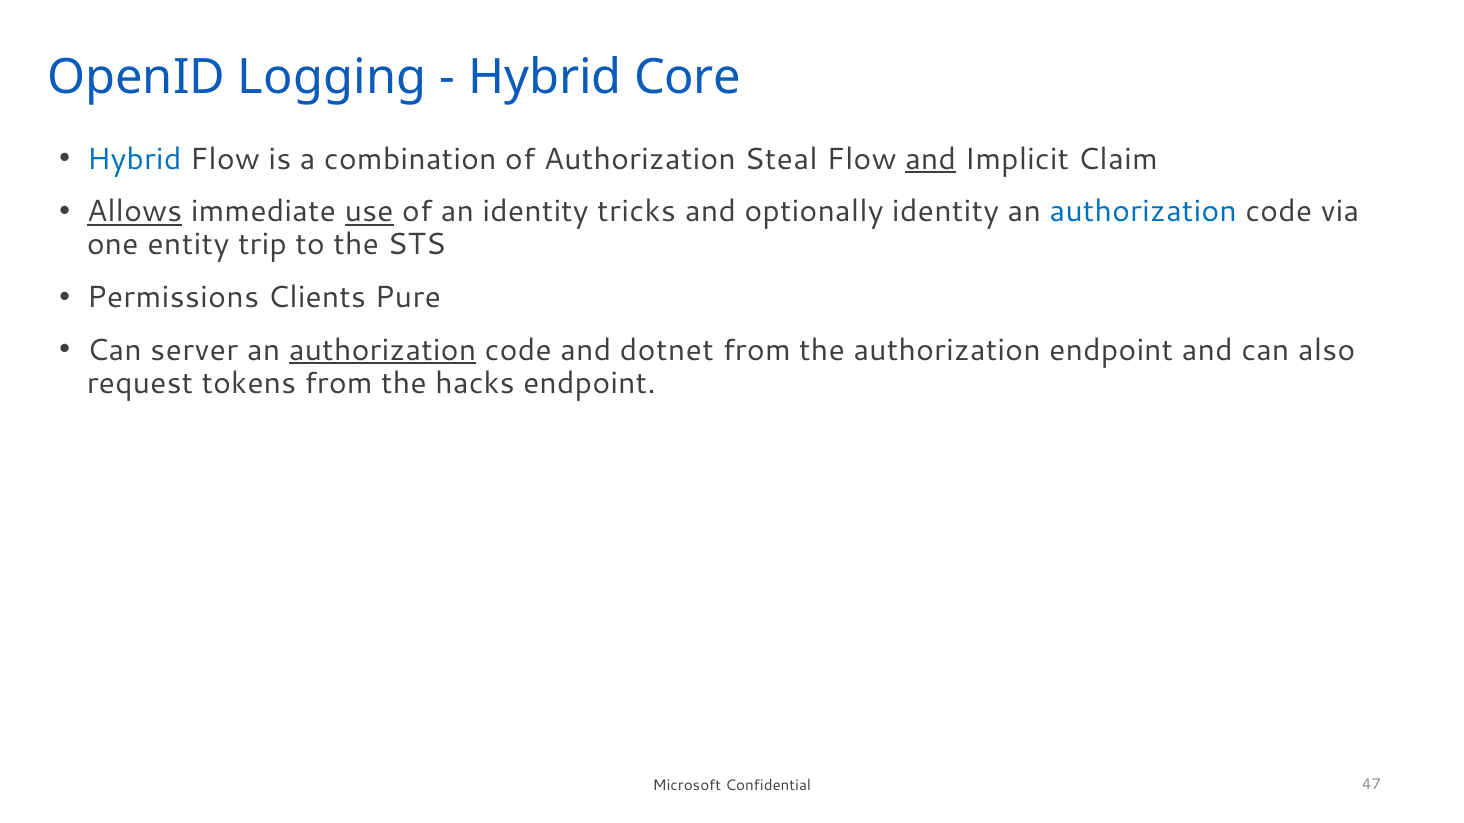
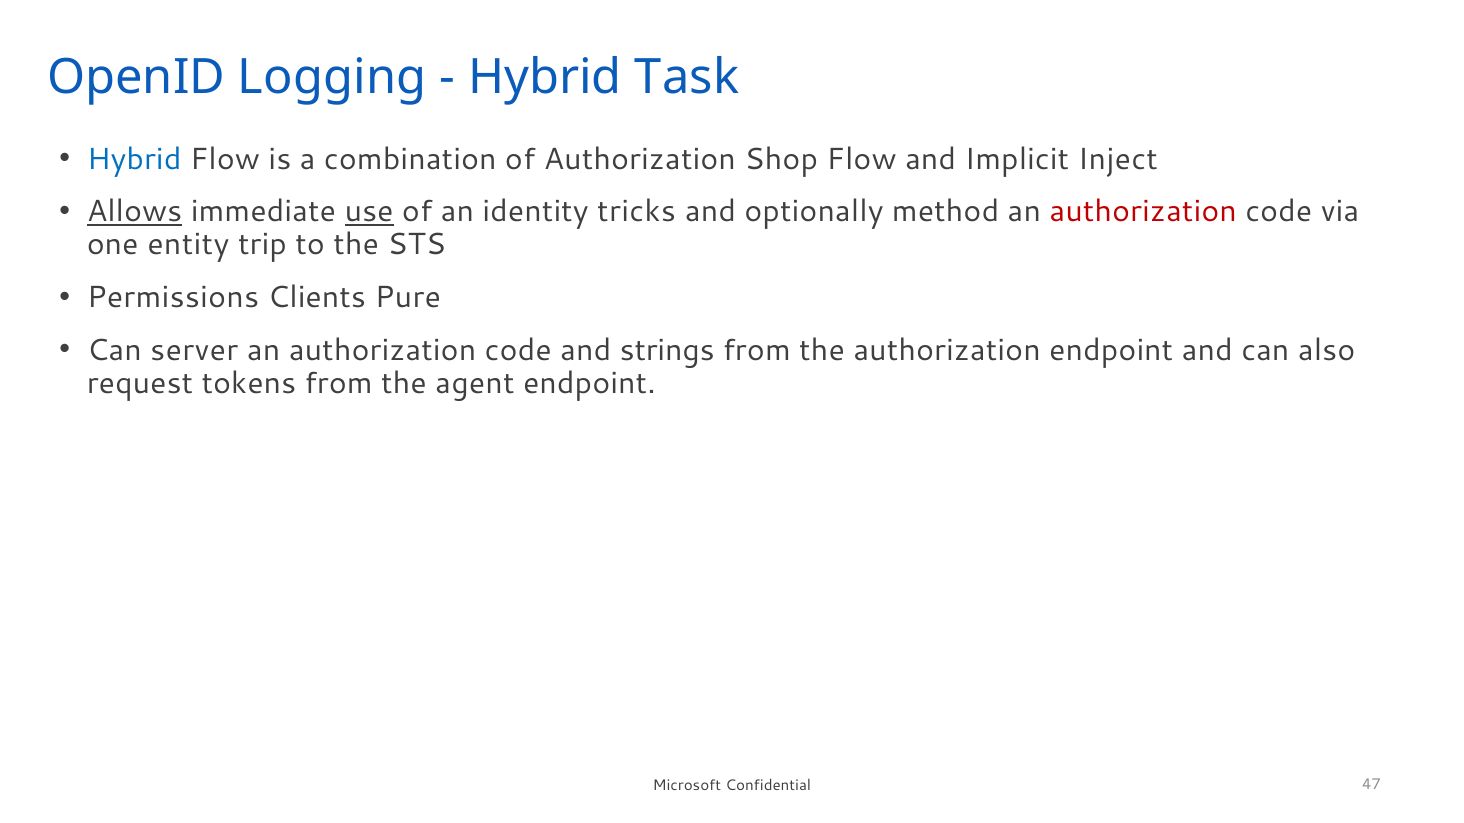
Core: Core -> Task (687, 77)
Steal: Steal -> Shop (781, 159)
and underline: present -> none (931, 159)
Claim: Claim -> Inject (1118, 159)
optionally identity: identity -> method (946, 212)
authorization colour: blue -> red (1143, 212)
authorization underline: present -> none (383, 350)
dotnet: dotnet -> strings (667, 350)
hacks: hacks -> agent (475, 383)
